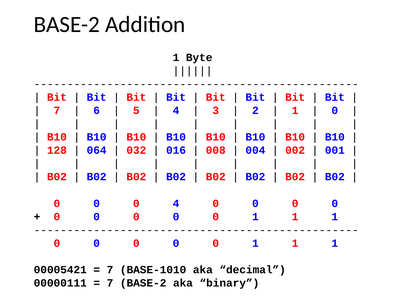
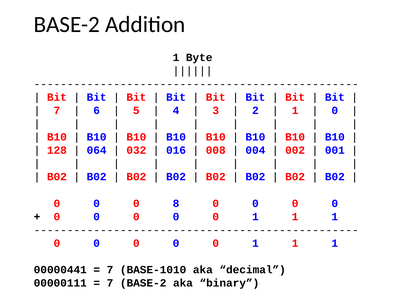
0 4: 4 -> 8 (176, 203)
00005421: 00005421 -> 00000441 (60, 269)
